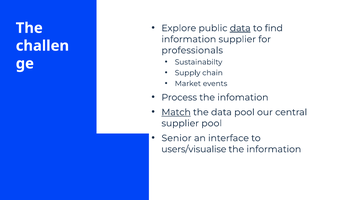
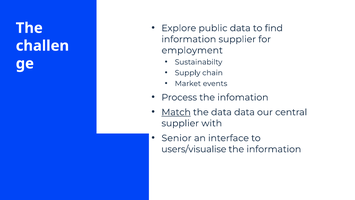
data underline: present -> none (240, 28)
professionals: professionals -> employment (192, 50)
data pool: pool -> data (244, 112)
supplier pool: pool -> with (212, 123)
